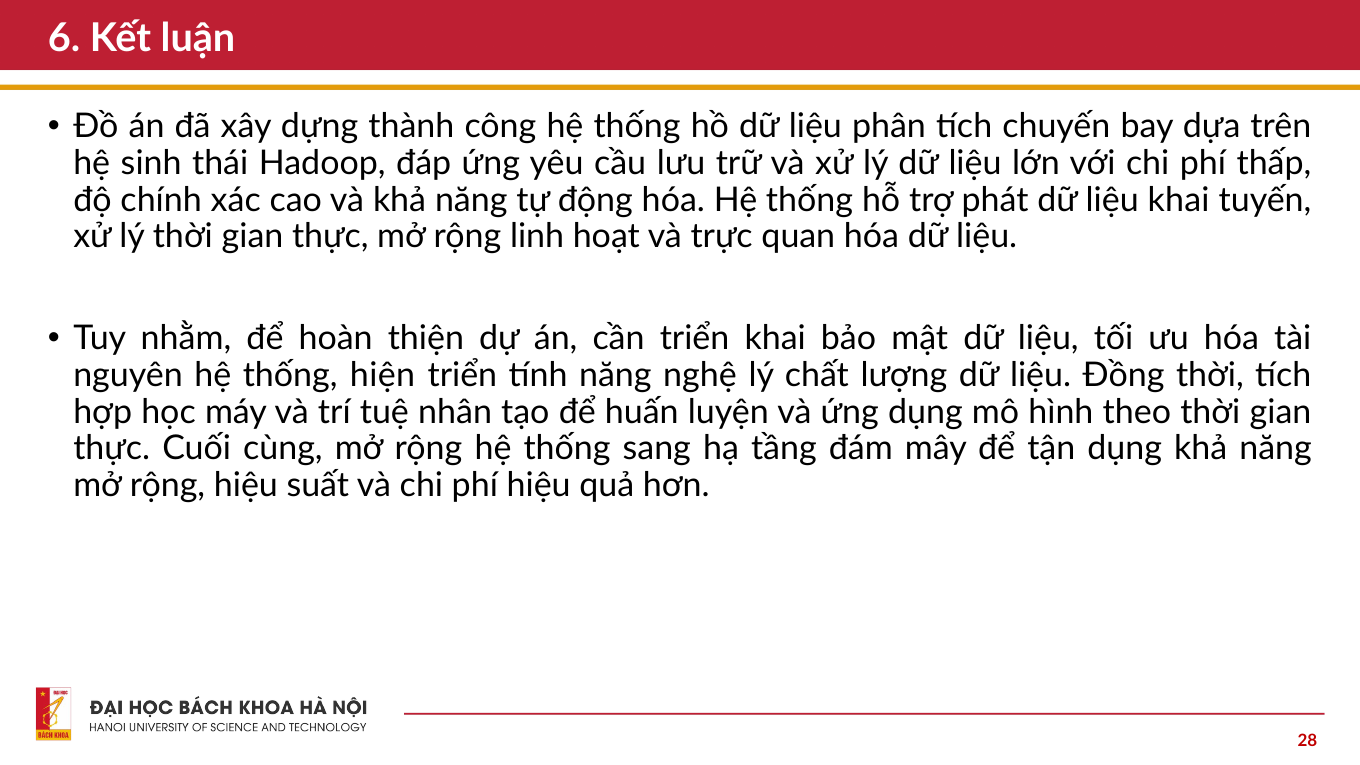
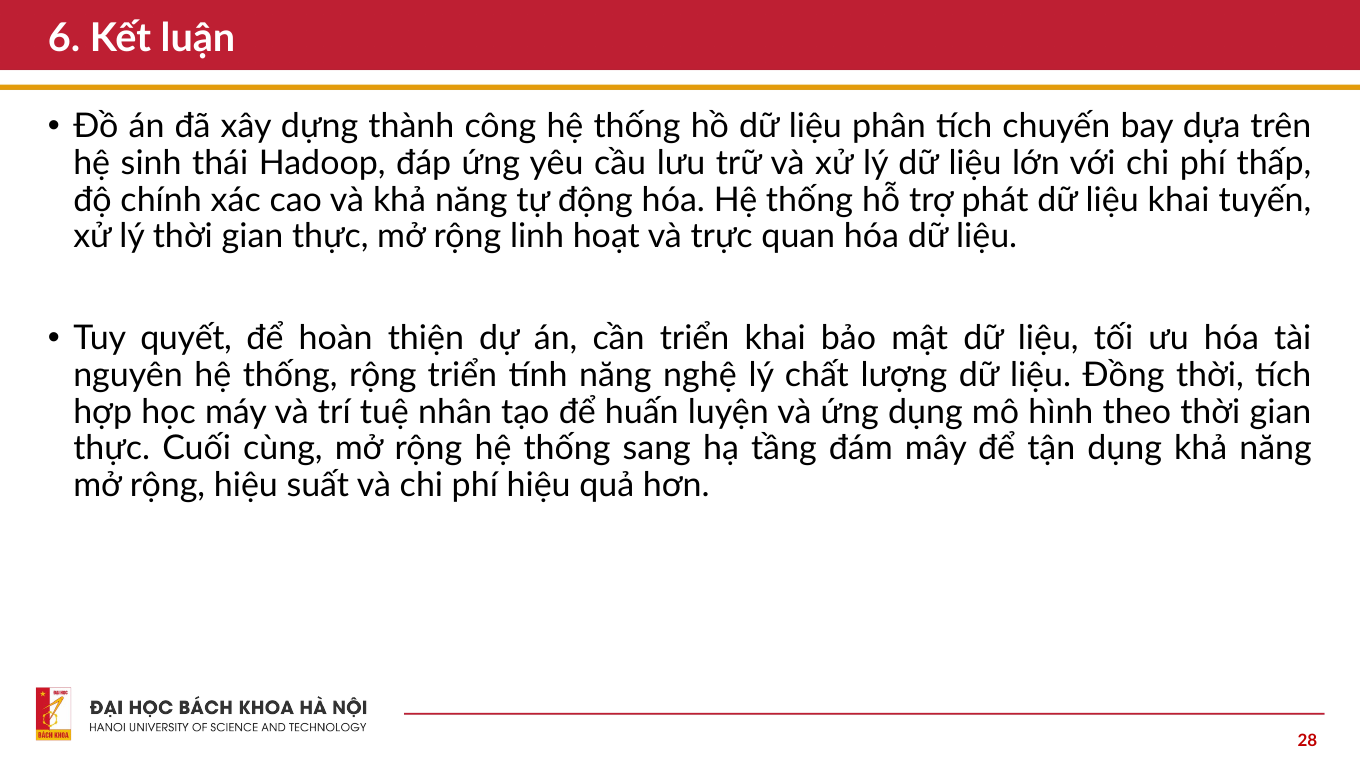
nhằm: nhằm -> quyết (186, 338)
thống hiện: hiện -> rộng (383, 375)
